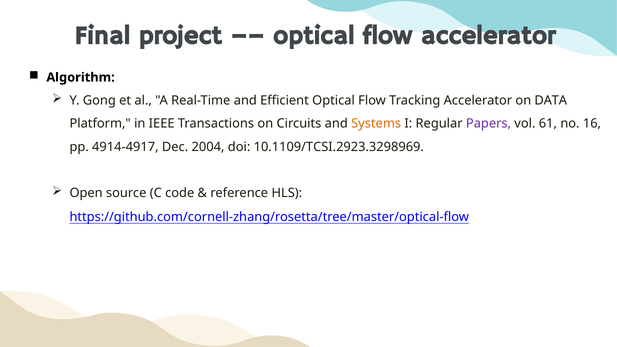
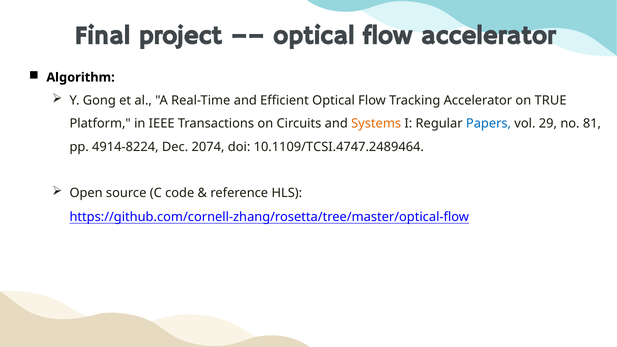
DATA: DATA -> TRUE (551, 101)
Papers colour: purple -> blue (489, 124)
61: 61 -> 29 (548, 124)
16: 16 -> 81 (592, 124)
4914-4917: 4914-4917 -> 4914-8224 (125, 147)
2004: 2004 -> 2074 (208, 147)
10.1109/TCSI.2923.3298969: 10.1109/TCSI.2923.3298969 -> 10.1109/TCSI.4747.2489464 (339, 147)
